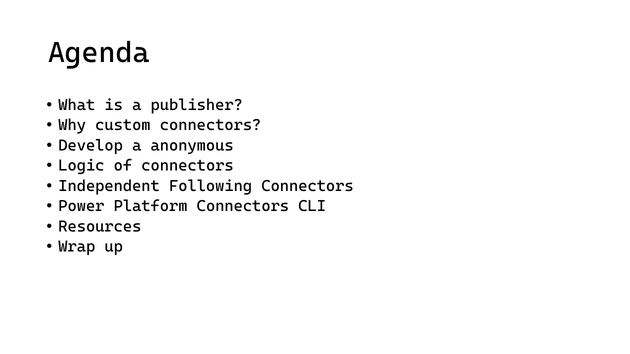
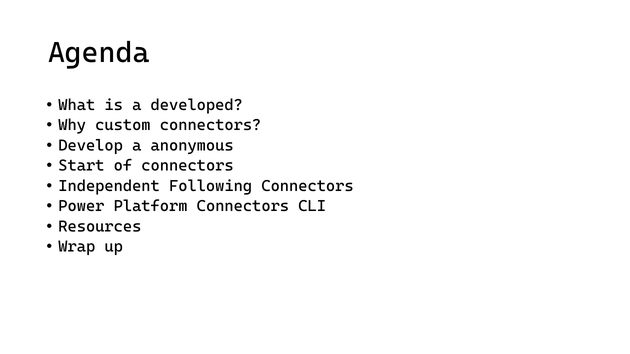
publisher: publisher -> developed (197, 105)
Logic: Logic -> Start (81, 166)
